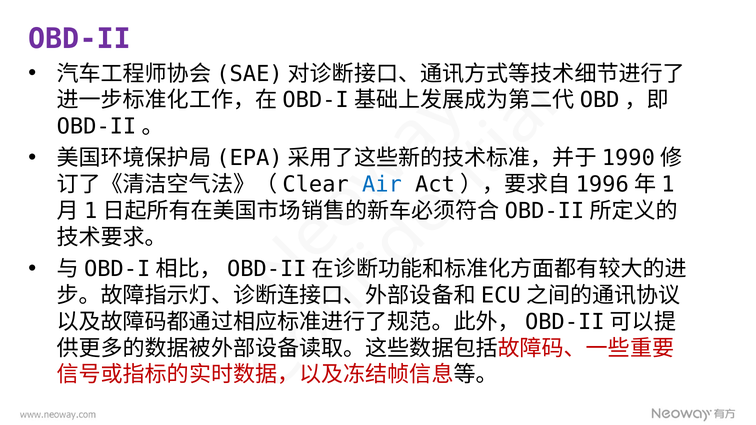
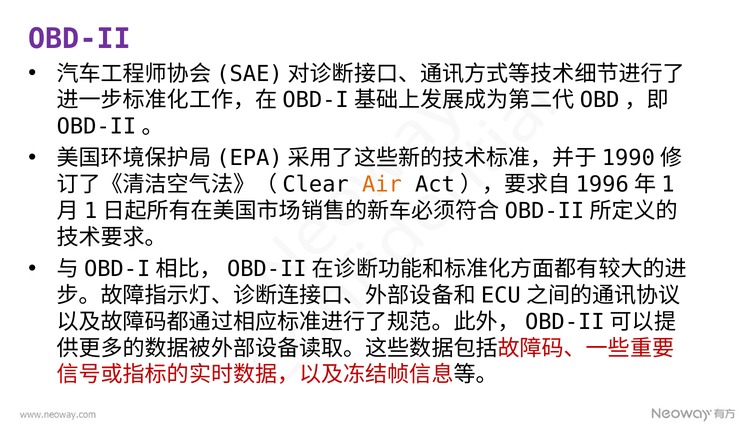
Air colour: blue -> orange (382, 185)
